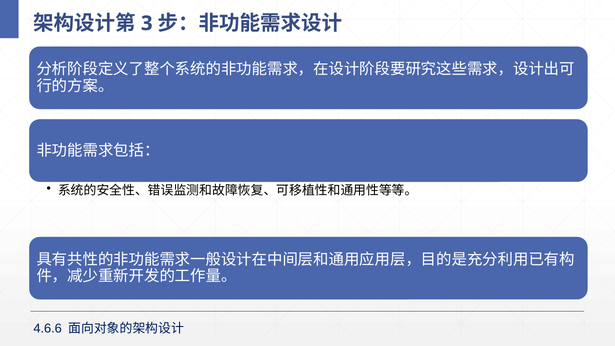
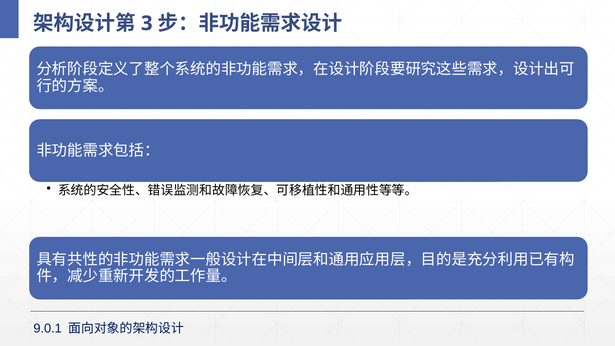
4.6.6: 4.6.6 -> 9.0.1 (48, 328)
